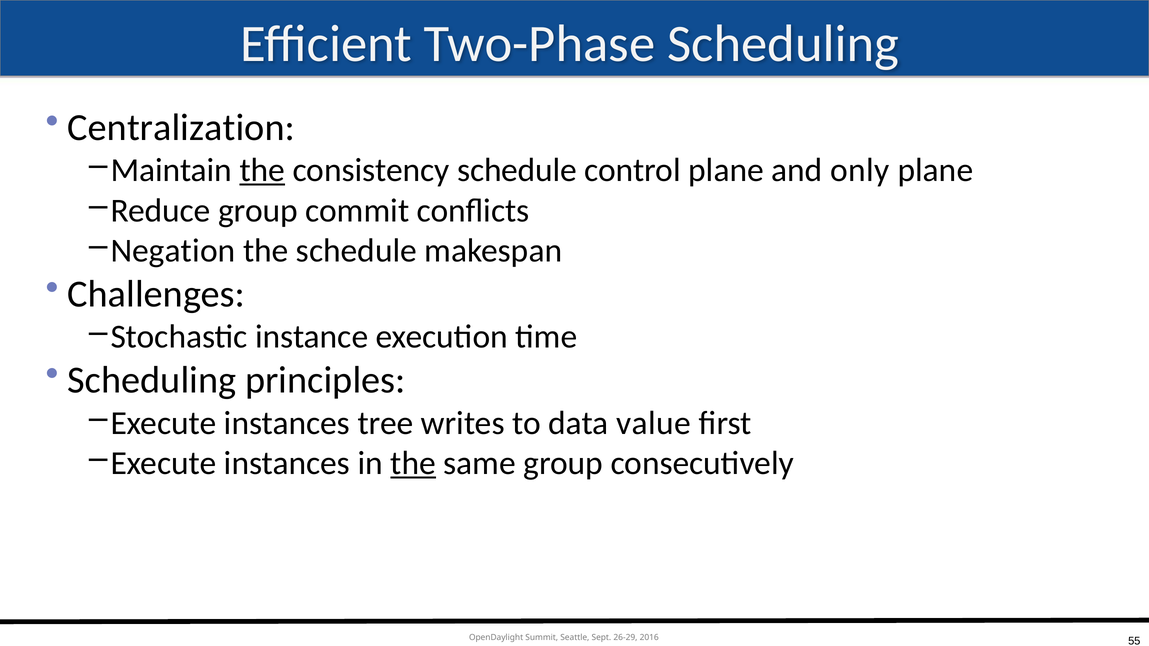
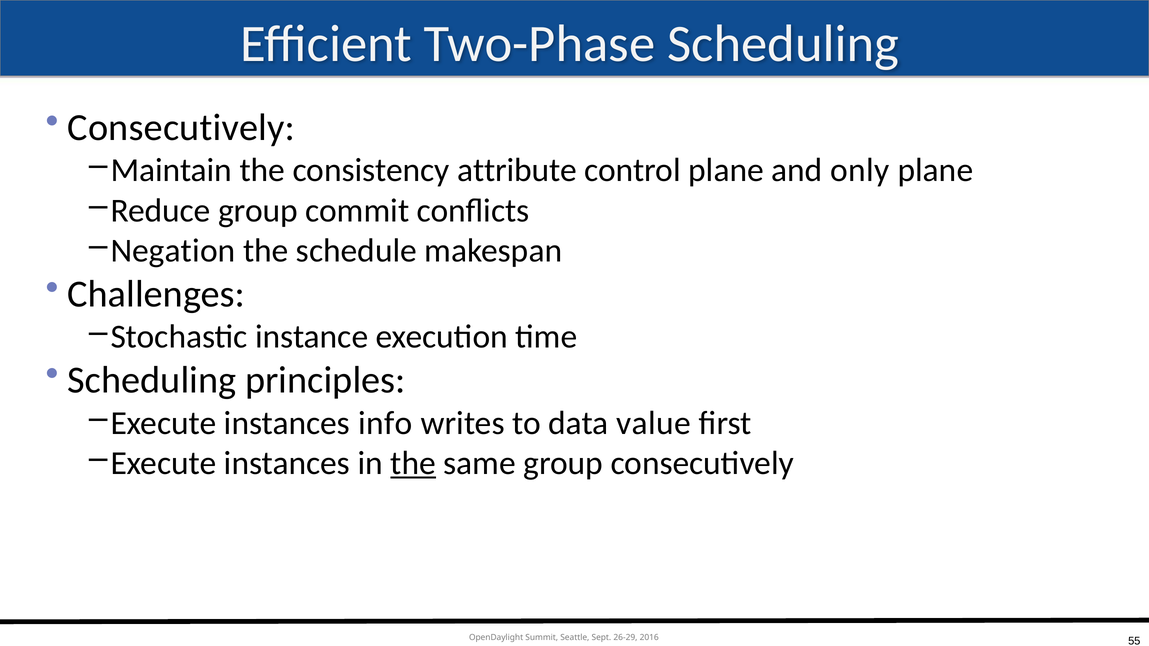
Centralization: Centralization -> Consecutively (181, 128)
the underline: present -> none (262, 170)
consistency schedule: schedule -> attribute (517, 170)
tree: tree -> info (385, 423)
